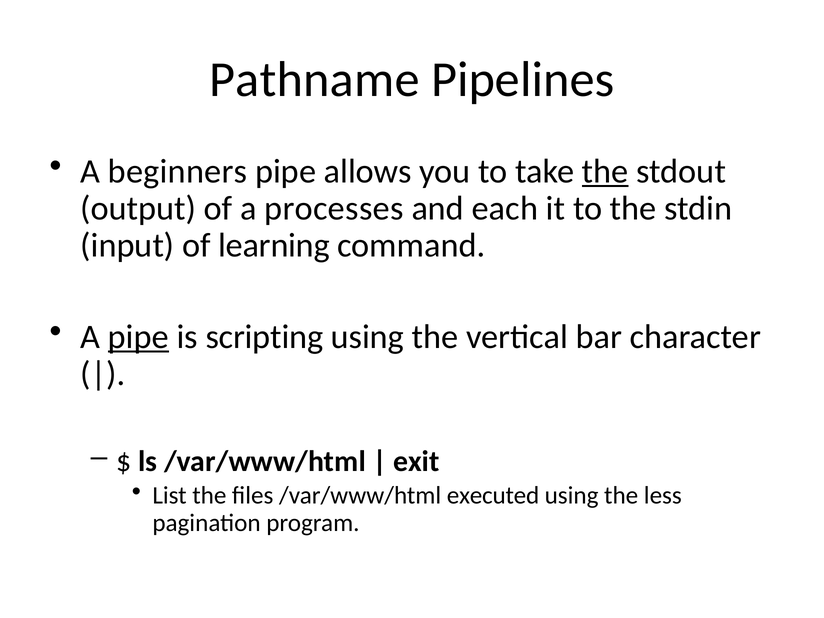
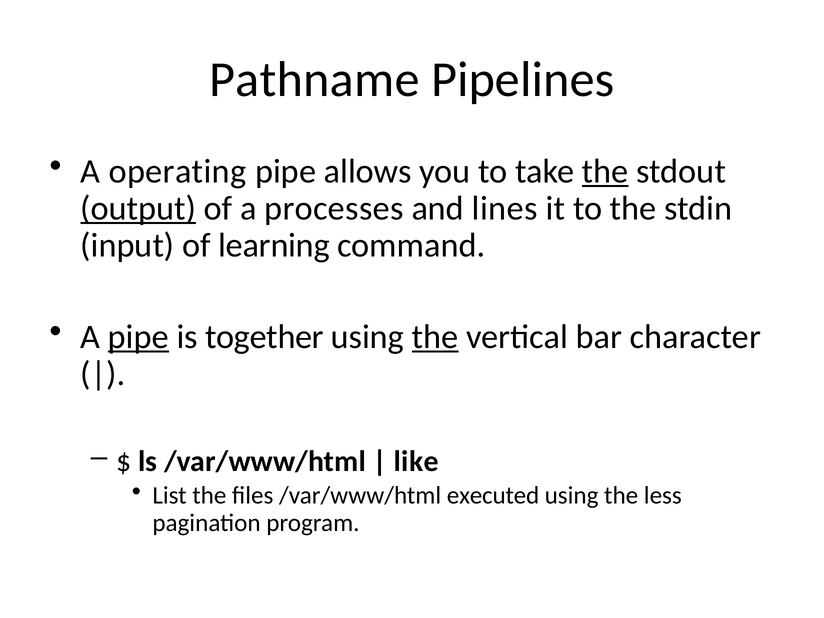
beginners: beginners -> operating (177, 171)
output underline: none -> present (138, 208)
each: each -> lines (505, 208)
scripting: scripting -> together (264, 337)
the underline: none -> present (435, 337)
exit: exit -> like (416, 462)
